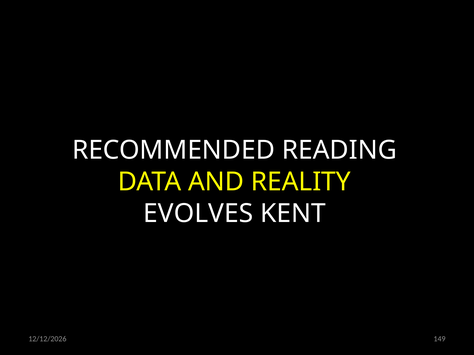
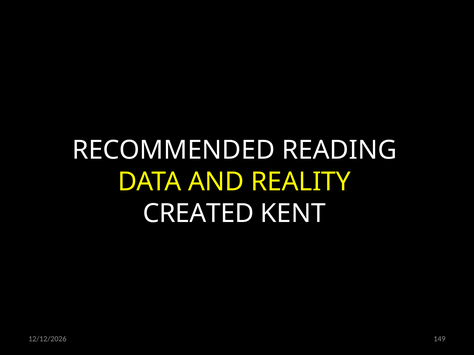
EVOLVES: EVOLVES -> CREATED (198, 214)
